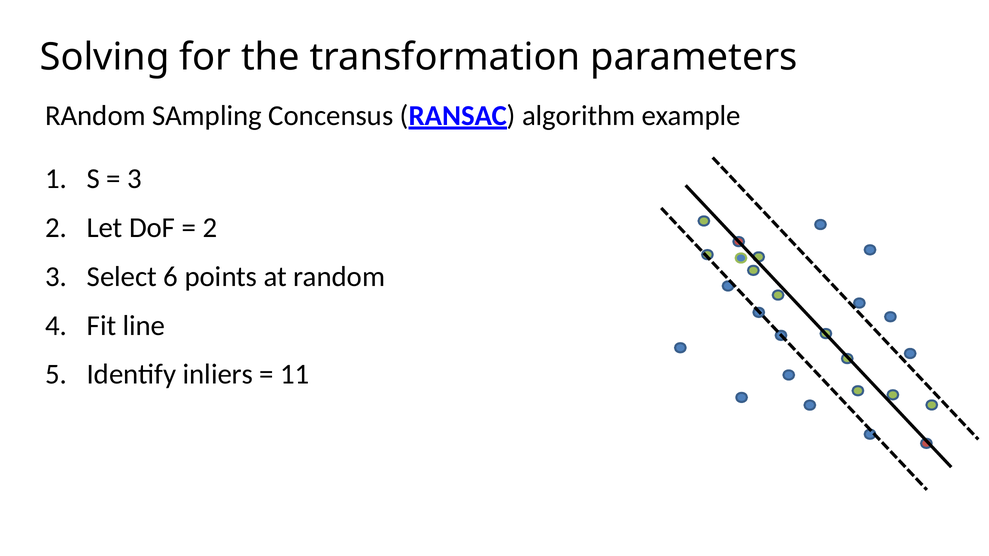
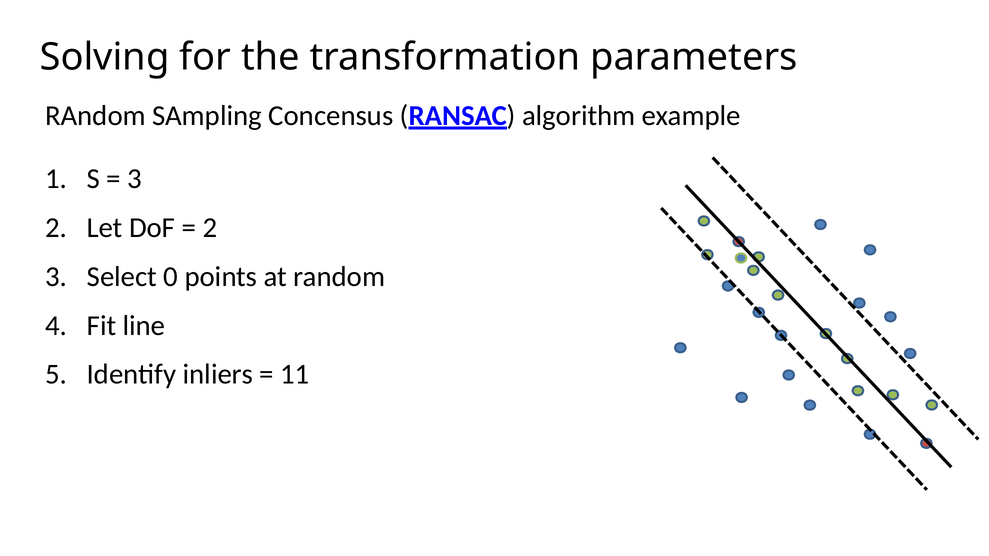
6: 6 -> 0 (171, 277)
